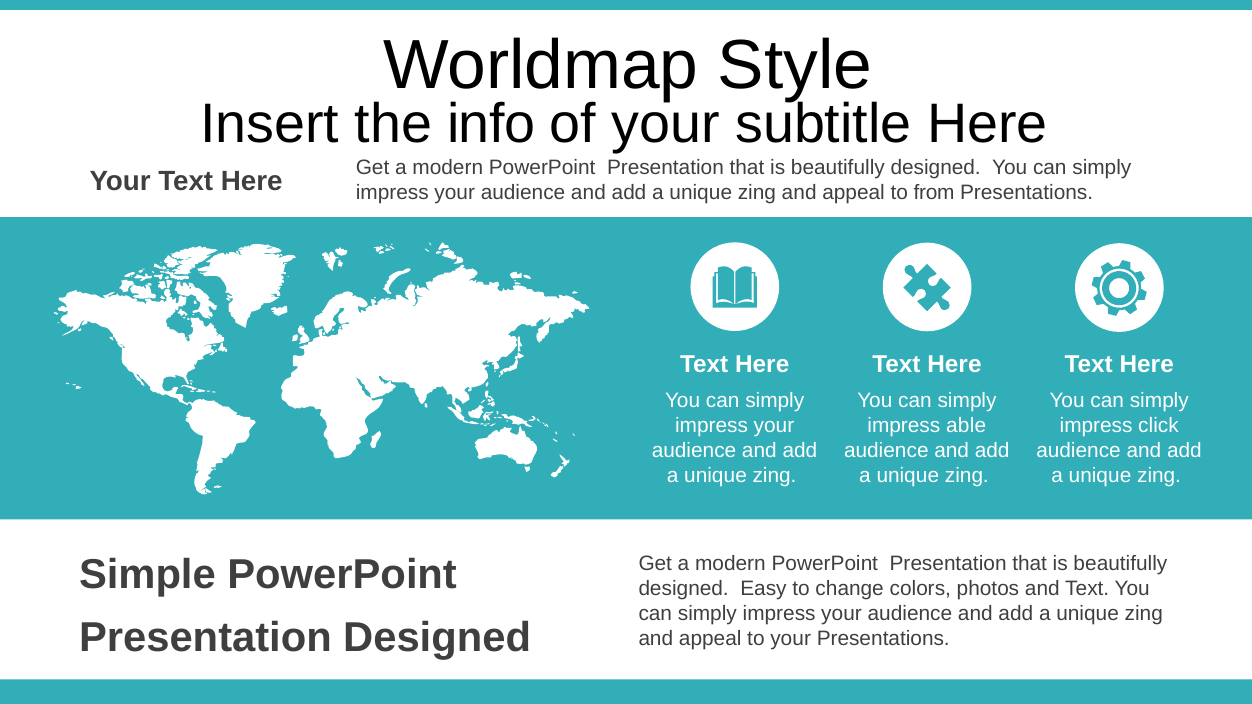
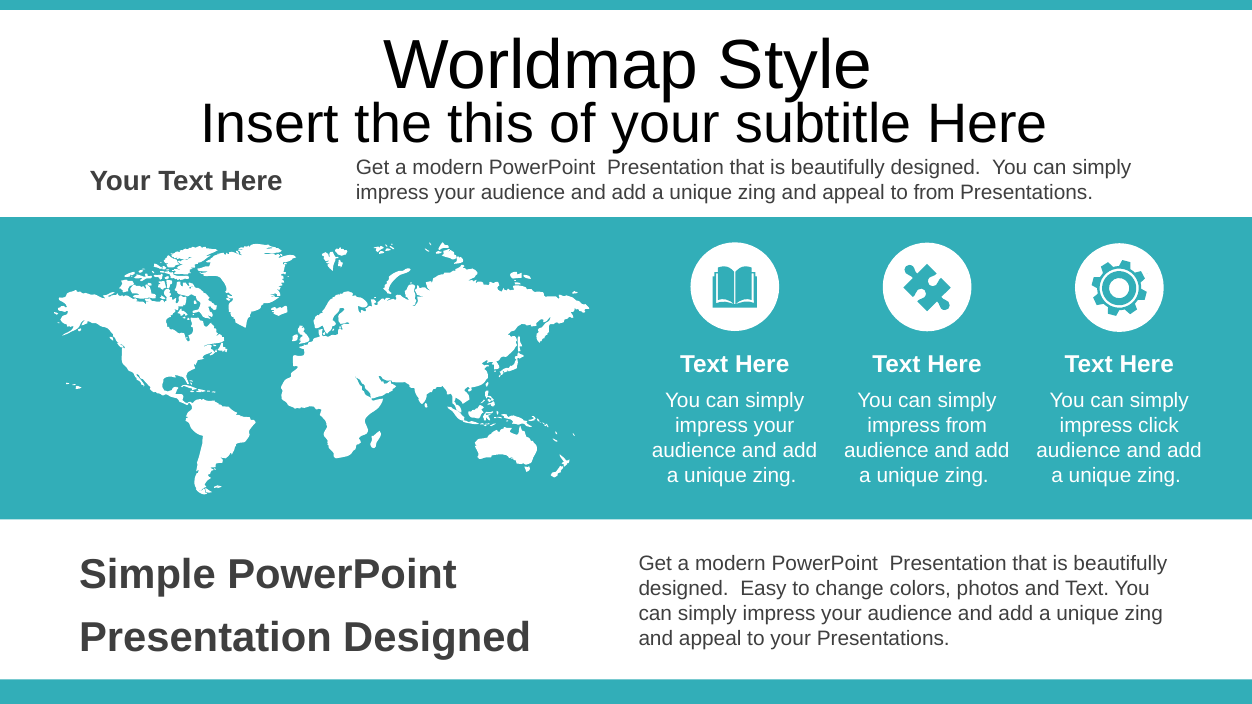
info: info -> this (491, 124)
impress able: able -> from (966, 426)
